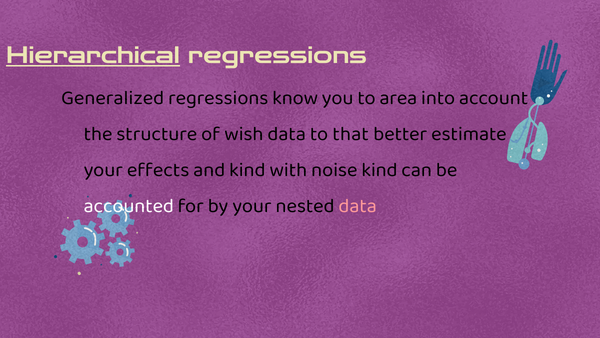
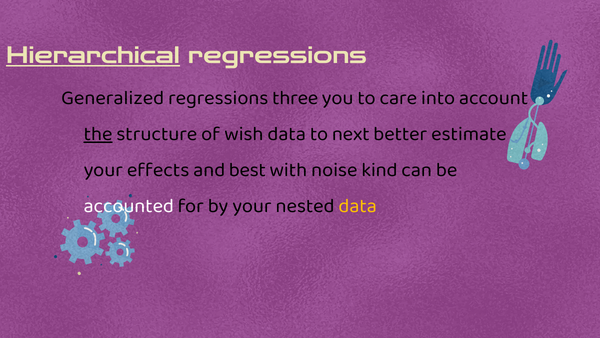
know: know -> three (295, 97)
area: area -> care (398, 97)
the underline: none -> present (98, 133)
that: that -> next (351, 133)
and kind: kind -> best (247, 169)
data colour: pink -> yellow (358, 205)
